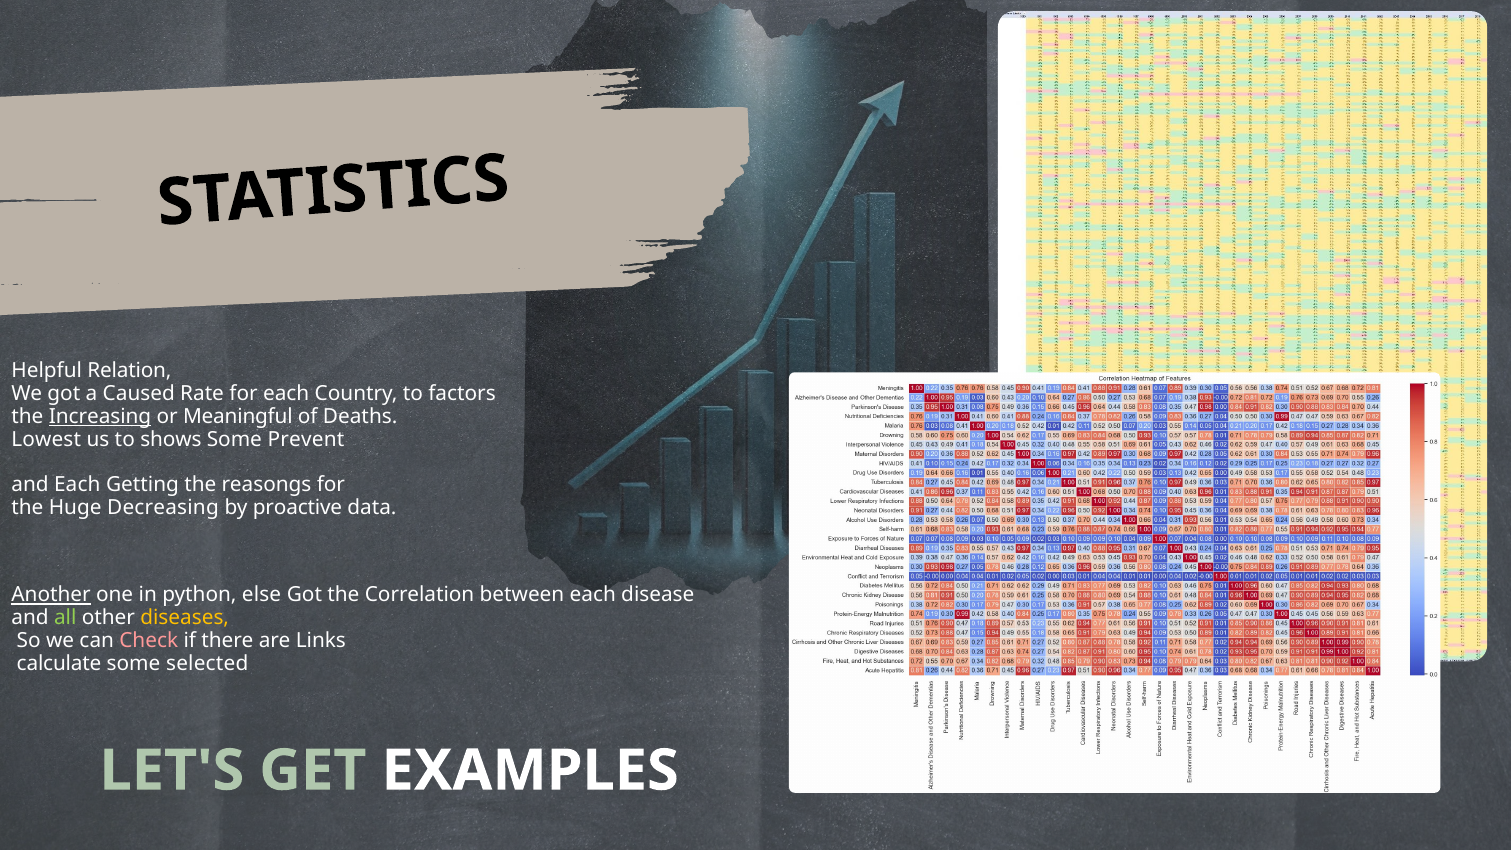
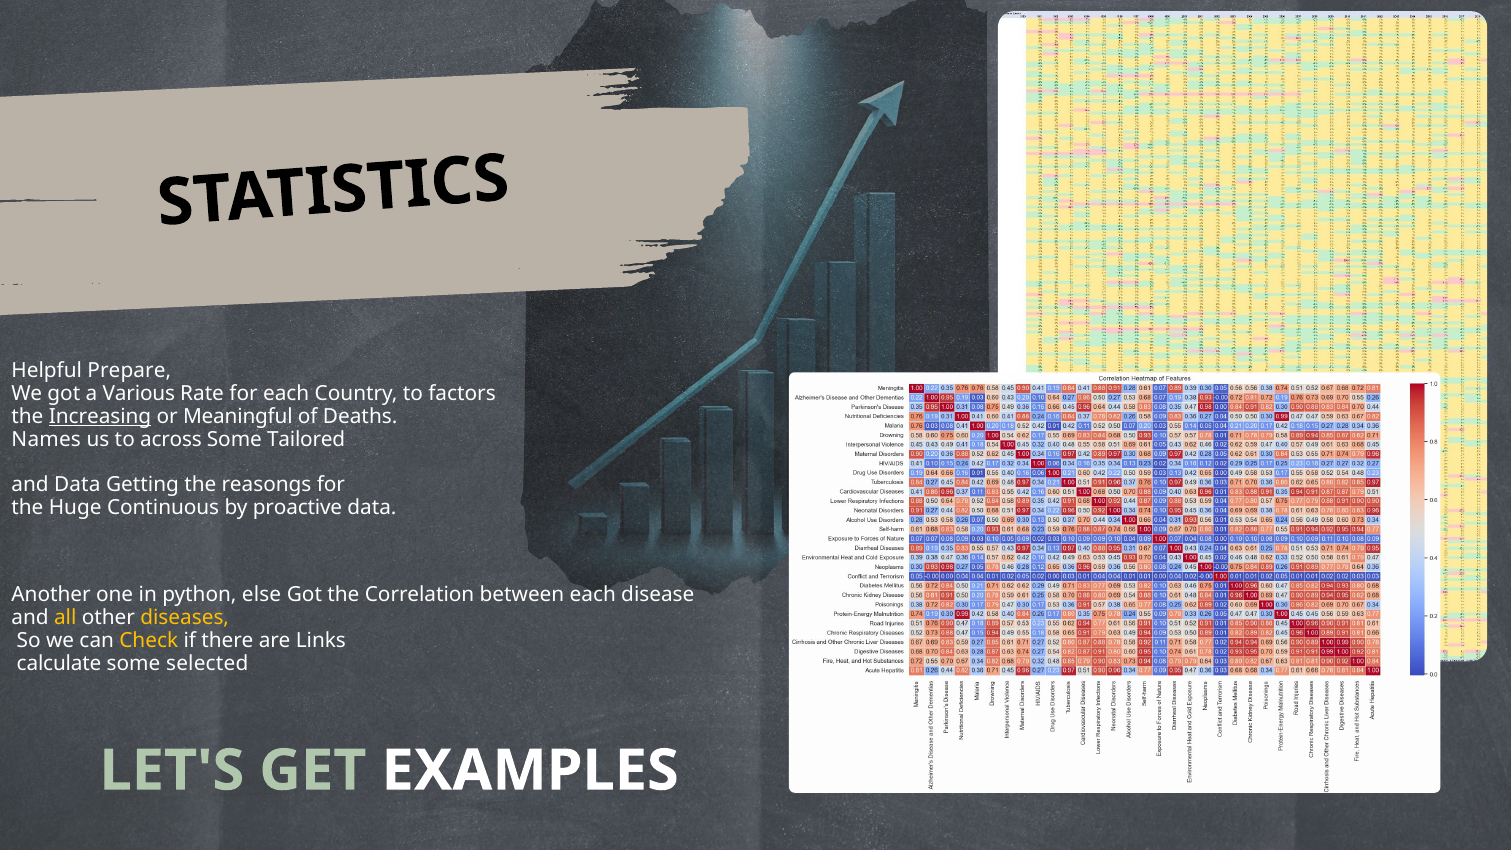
Relation: Relation -> Prepare (129, 371)
Caused: Caused -> Various (139, 394)
Lowest: Lowest -> Names (46, 439)
shows: shows -> across (171, 439)
Prevent: Prevent -> Tailored (306, 439)
and Each: Each -> Data (77, 485)
Decreasing: Decreasing -> Continuous (163, 508)
Another underline: present -> none (51, 595)
all colour: light green -> yellow (65, 618)
Check colour: pink -> yellow (149, 641)
